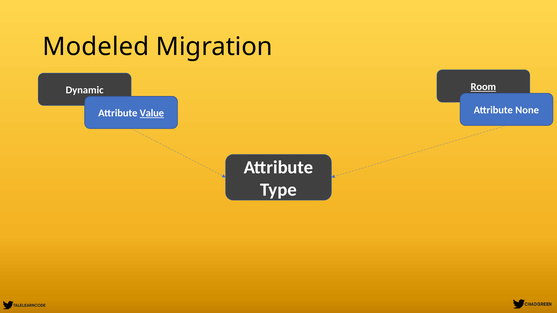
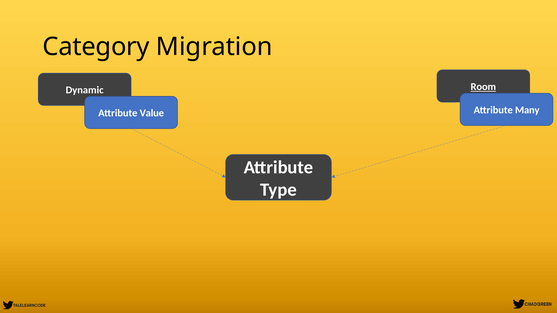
Modeled: Modeled -> Category (96, 47)
Value underline: present -> none (152, 113)
None: None -> Many (527, 110)
